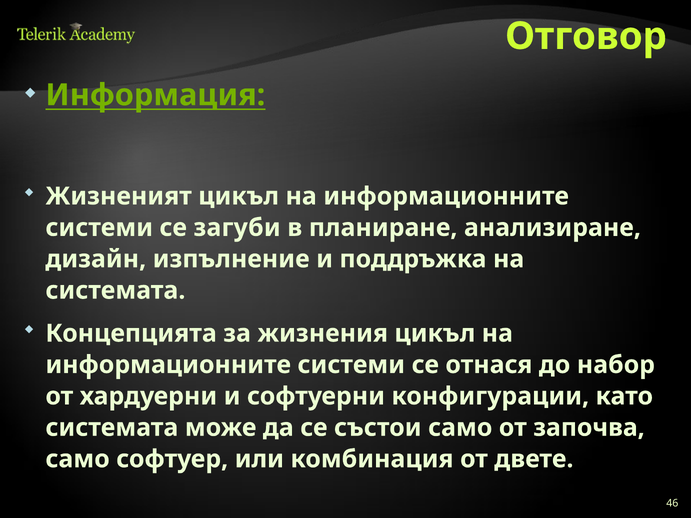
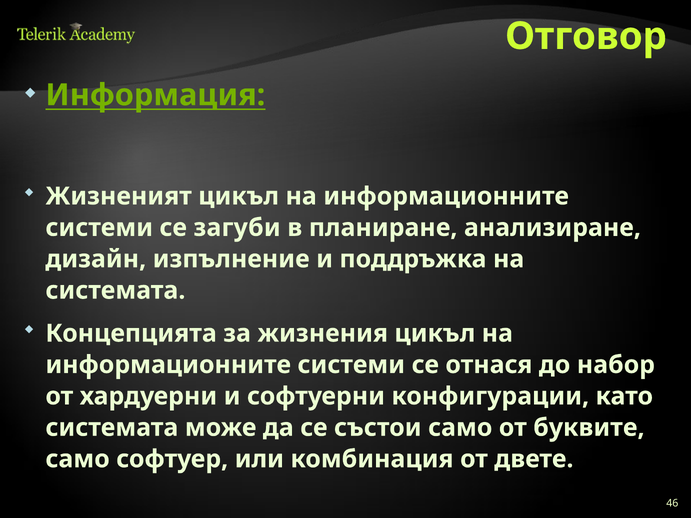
започва: започва -> буквите (589, 428)
